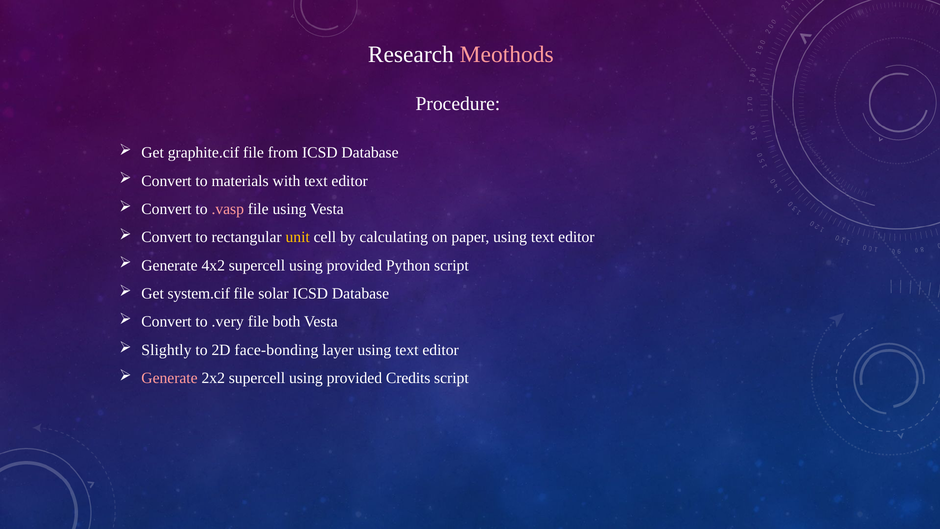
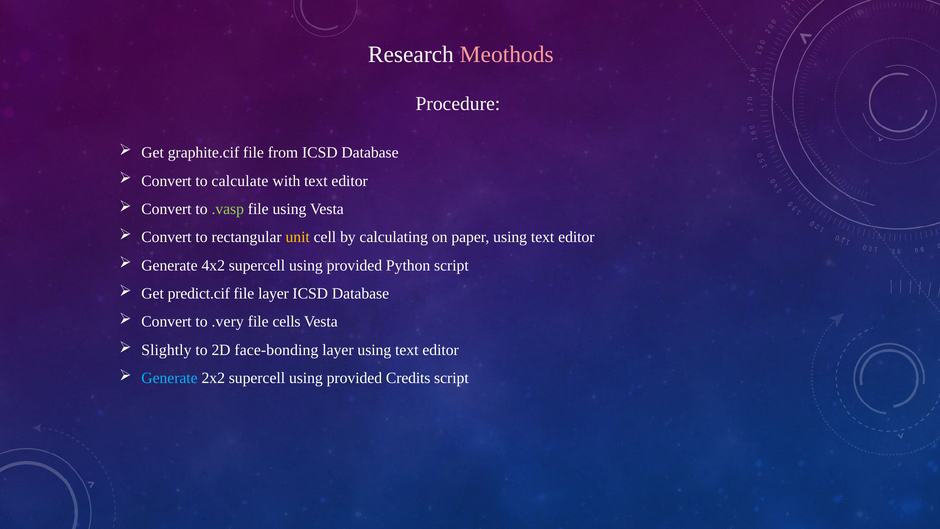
materials: materials -> calculate (240, 181)
.vasp colour: pink -> light green (228, 209)
system.cif: system.cif -> predict.cif (199, 293)
file solar: solar -> layer (274, 293)
both: both -> cells (287, 322)
Generate colour: pink -> light blue (169, 378)
